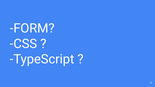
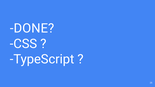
FORM: FORM -> DONE (32, 28)
